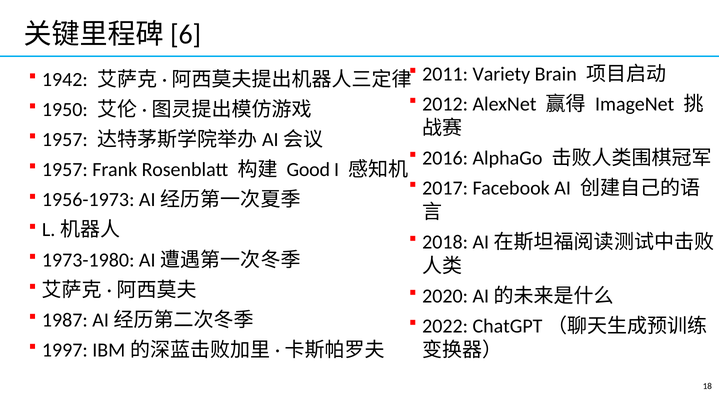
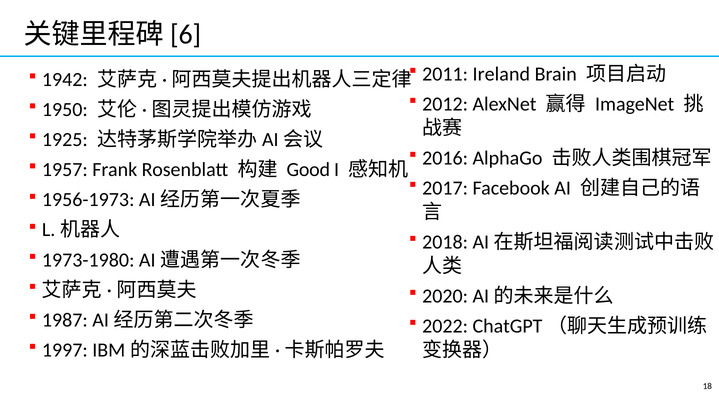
Variety: Variety -> Ireland (501, 74)
1957: 1957 -> 1925 (65, 140)
